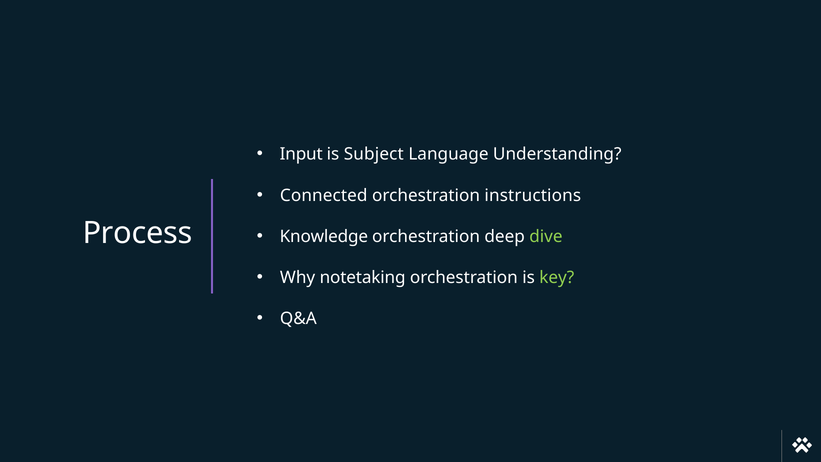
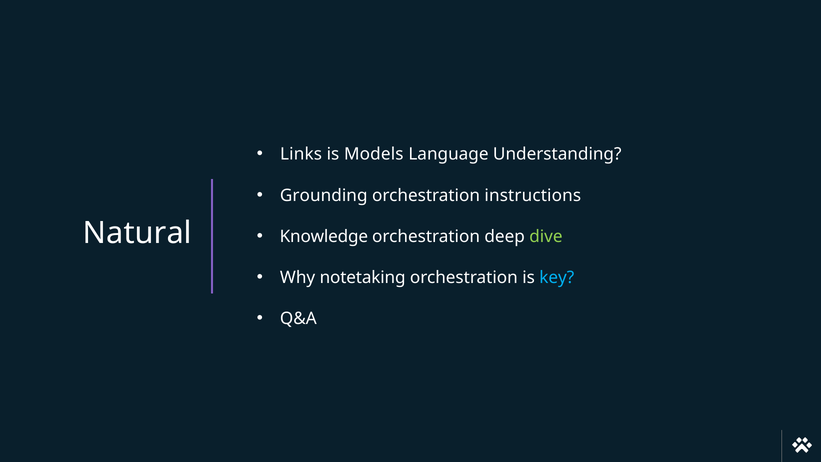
Input: Input -> Links (301, 154)
Subject: Subject -> Models (374, 154)
Connected: Connected -> Grounding (324, 195)
Process: Process -> Natural (137, 233)
key colour: light green -> light blue (557, 277)
